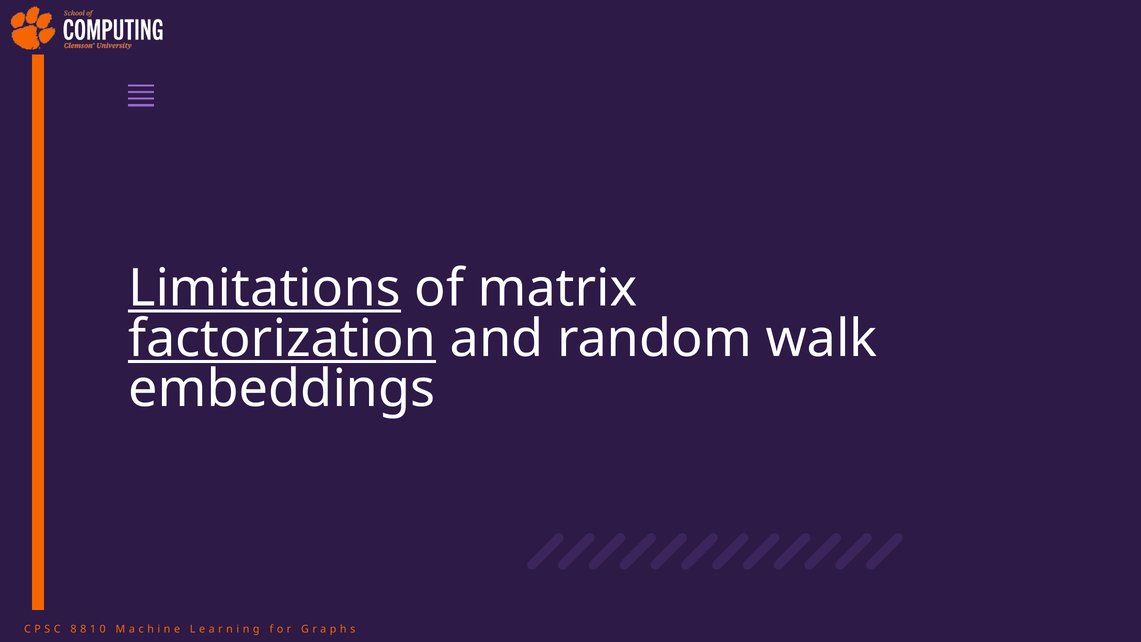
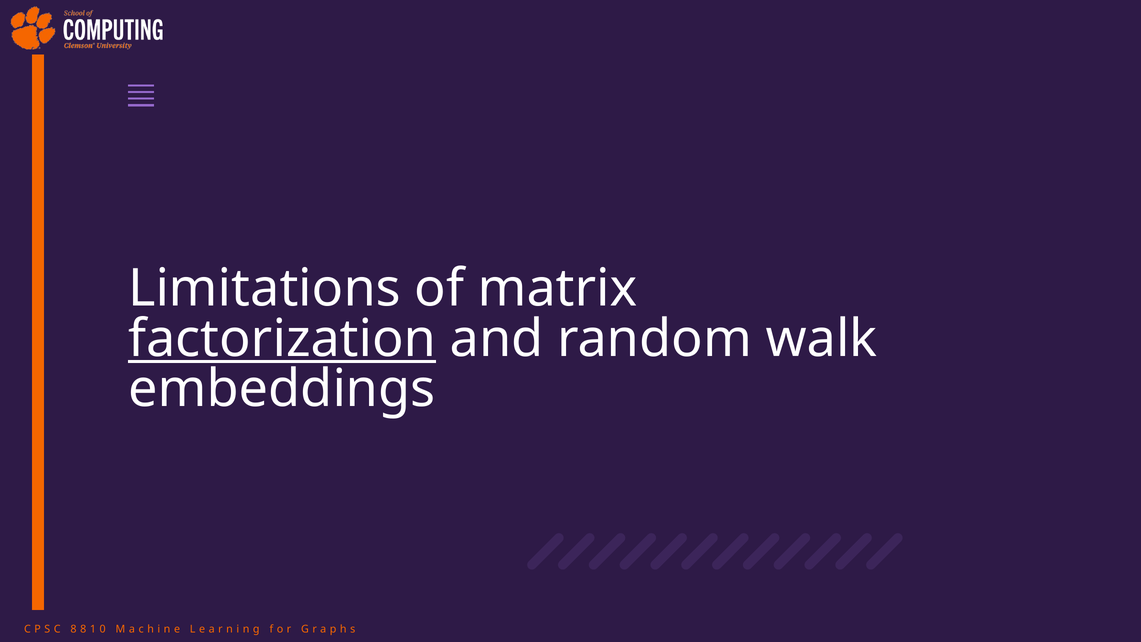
Limitations underline: present -> none (264, 289)
